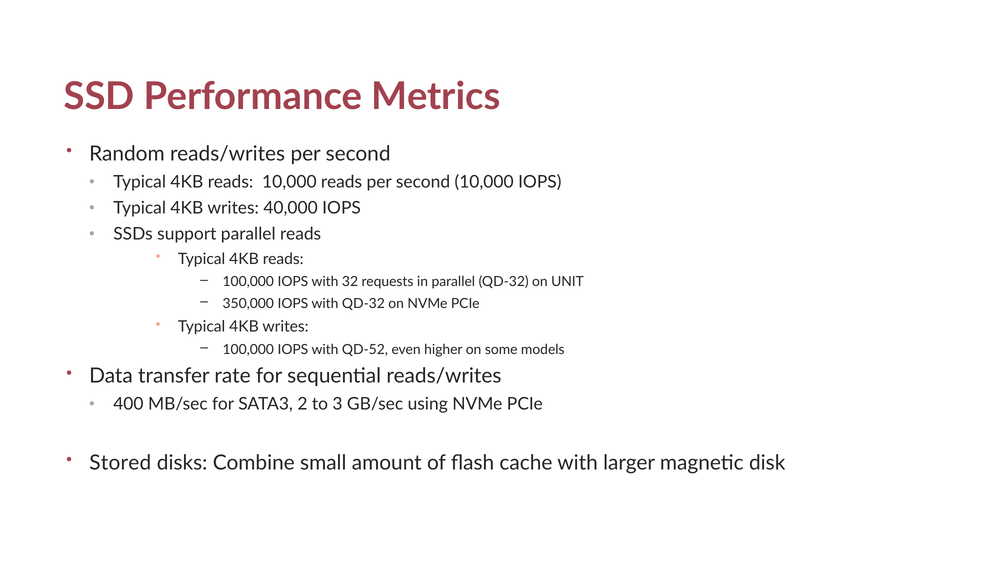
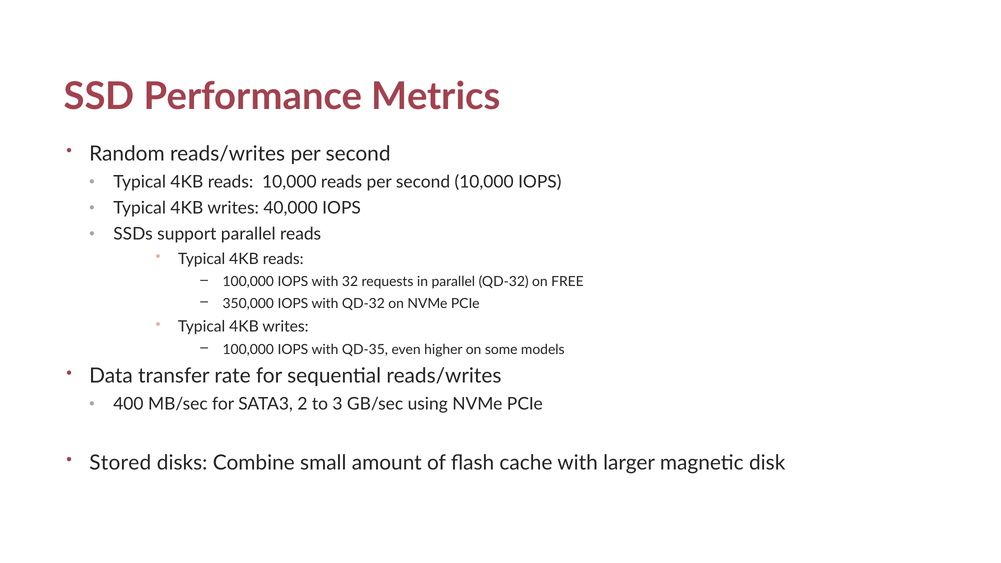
UNIT: UNIT -> FREE (567, 282)
QD-52: QD-52 -> QD-35 (365, 350)
